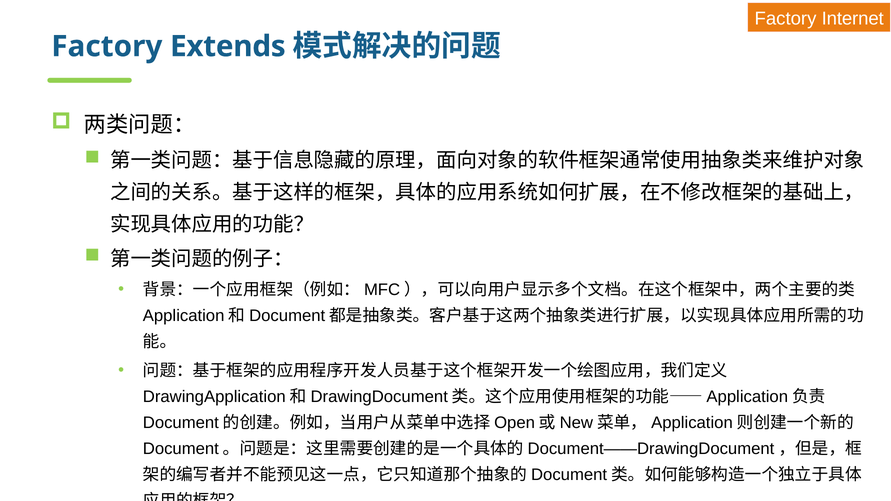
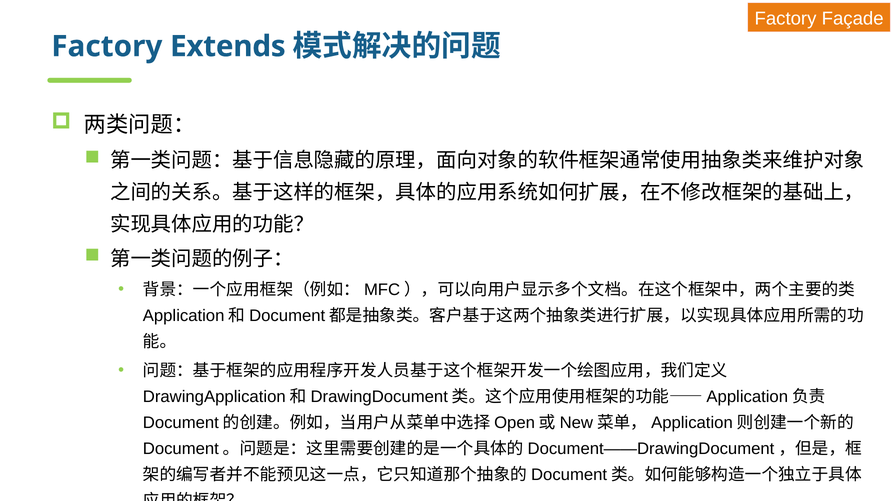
Internet: Internet -> Façade (853, 19)
